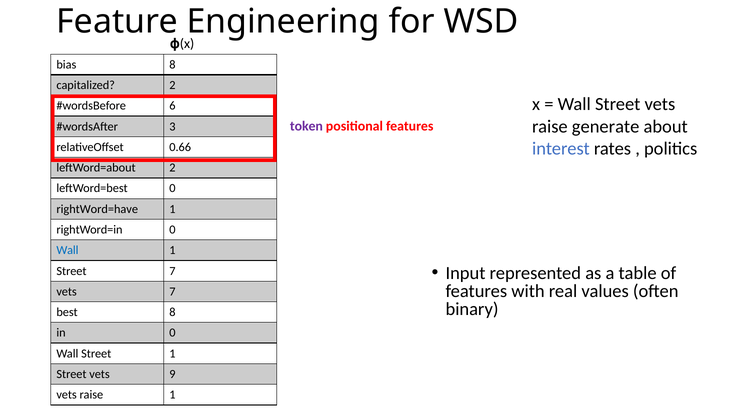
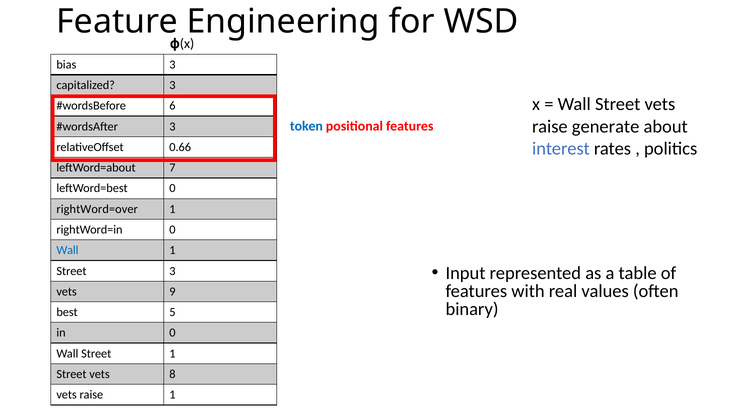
bias 8: 8 -> 3 (172, 65)
capitalized 2: 2 -> 3 (172, 85)
token colour: purple -> blue (306, 126)
leftWord=about 2: 2 -> 7 (172, 168)
rightWord=have: rightWord=have -> rightWord=over (97, 209)
Street 7: 7 -> 3 (172, 271)
vets 7: 7 -> 9 (172, 292)
best 8: 8 -> 5 (172, 312)
9: 9 -> 8 (172, 374)
